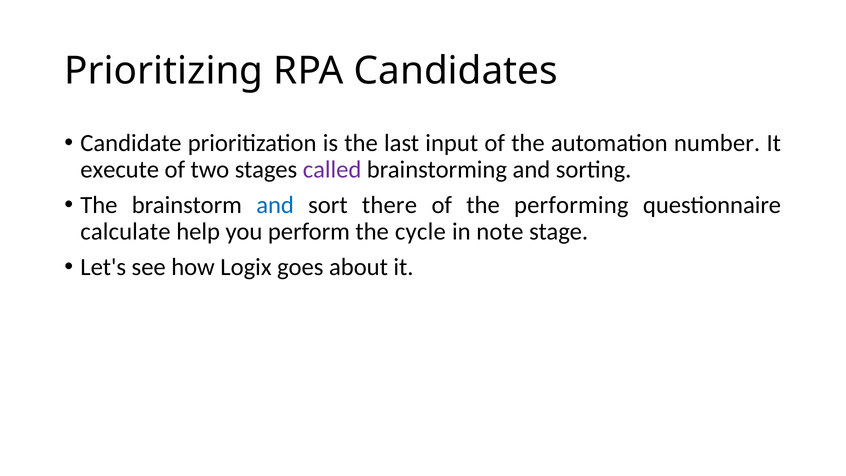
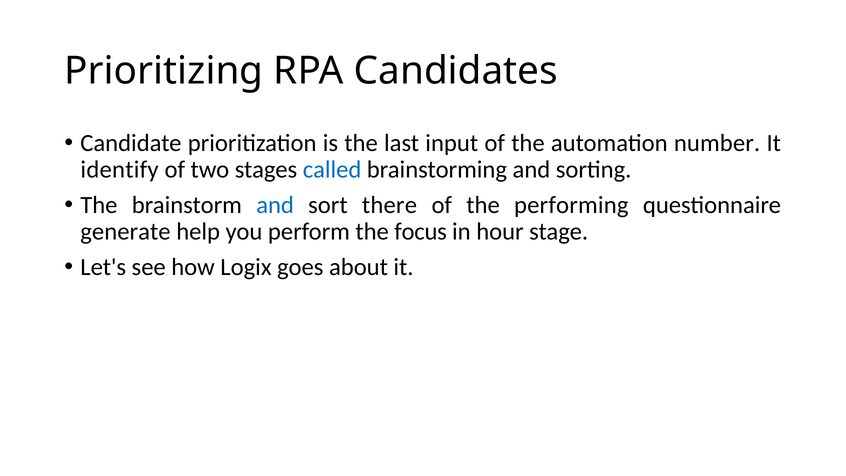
execute: execute -> identify (120, 170)
called colour: purple -> blue (332, 170)
calculate: calculate -> generate (125, 232)
cycle: cycle -> focus (421, 232)
note: note -> hour (500, 232)
